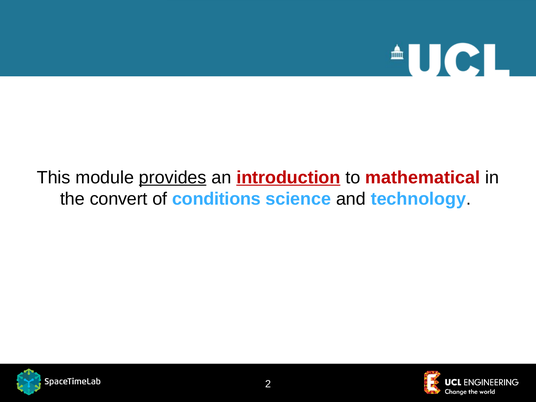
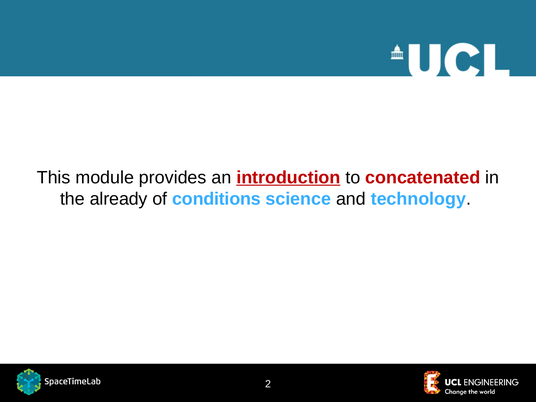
provides underline: present -> none (173, 178)
mathematical: mathematical -> concatenated (423, 178)
convert: convert -> already (119, 199)
